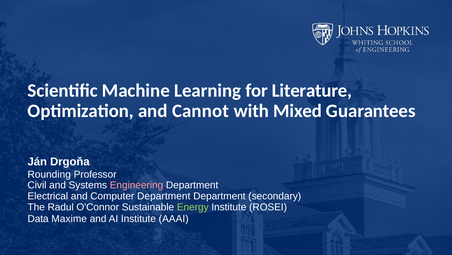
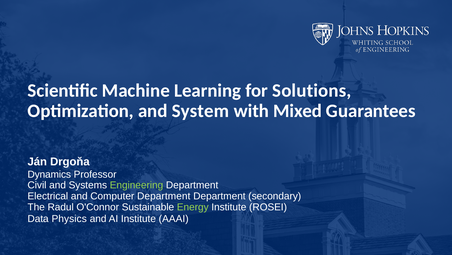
Literature: Literature -> Solutions (312, 90)
Cannot: Cannot -> System (201, 111)
Rounding: Rounding -> Dynamics (49, 174)
Engineering colour: pink -> light green (136, 185)
Maxime: Maxime -> Physics (69, 218)
